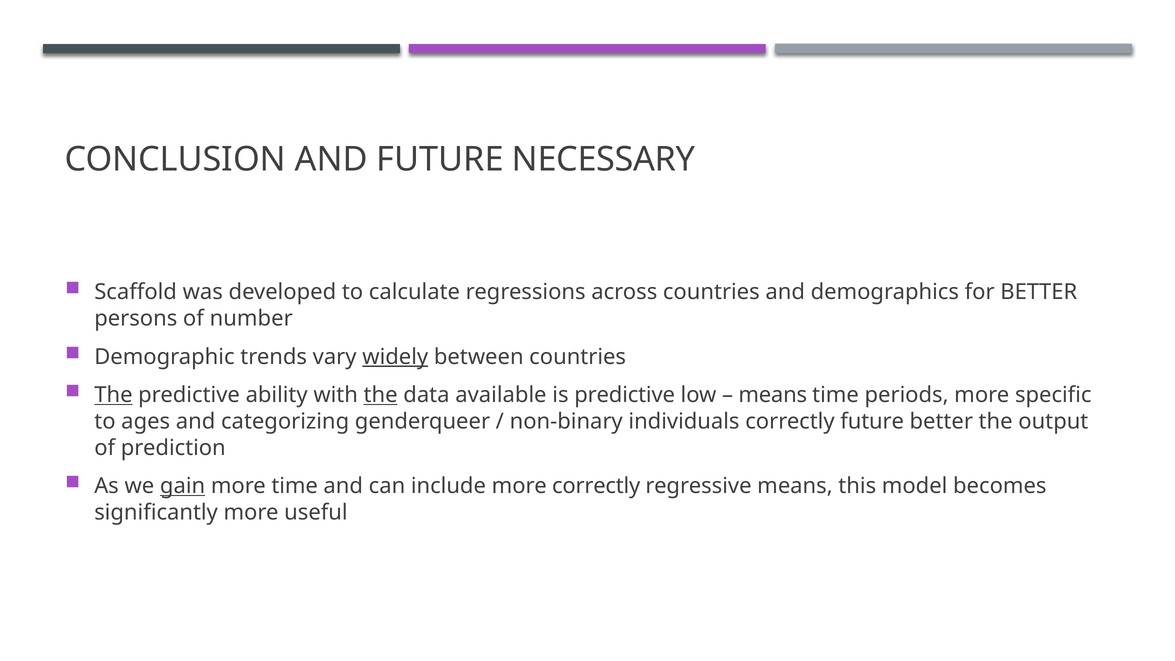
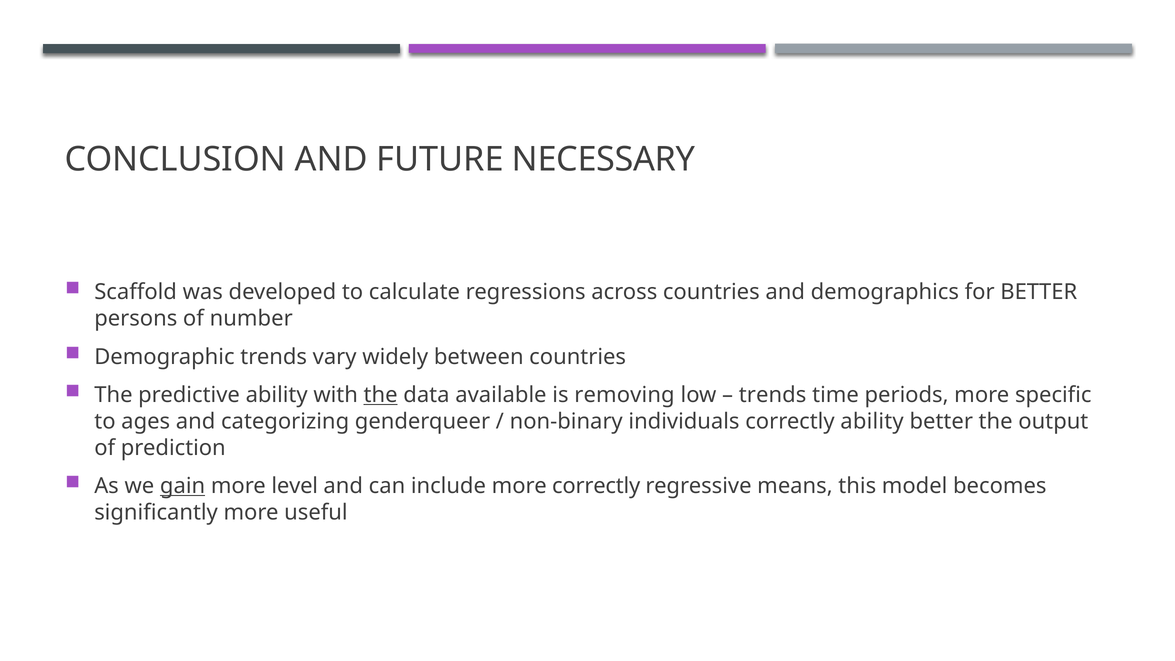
widely underline: present -> none (395, 357)
The underline: present -> none (113, 395)
is predictive: predictive -> removing (624, 395)
means: means -> trends (773, 395)
correctly future: future -> ability (872, 421)
more time: time -> level (295, 486)
